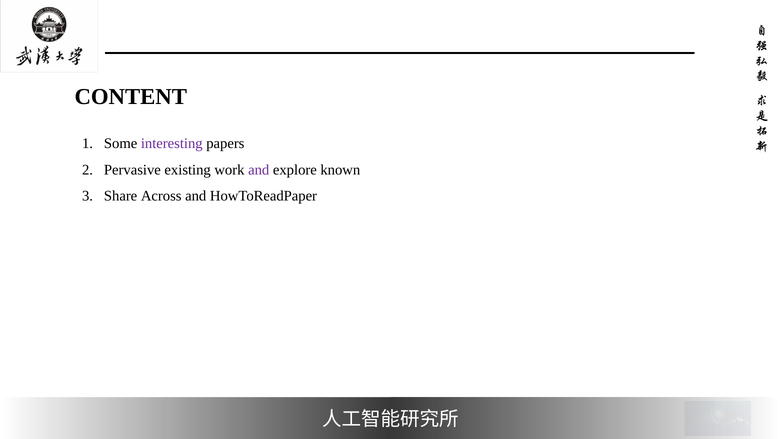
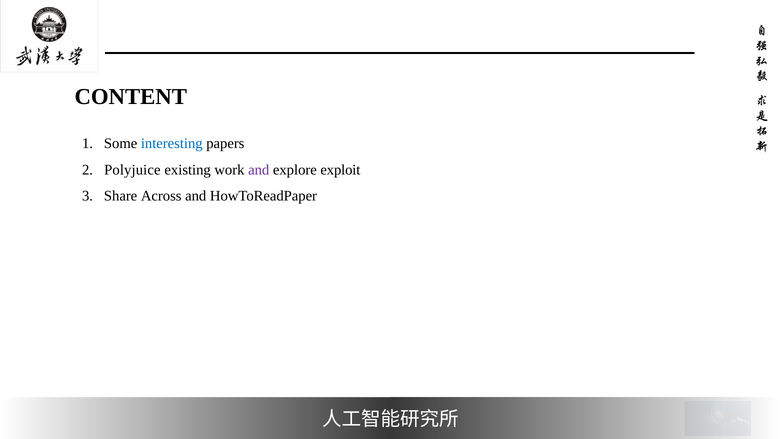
interesting colour: purple -> blue (172, 144)
Pervasive: Pervasive -> Polyjuice (132, 170)
known: known -> exploit (340, 170)
